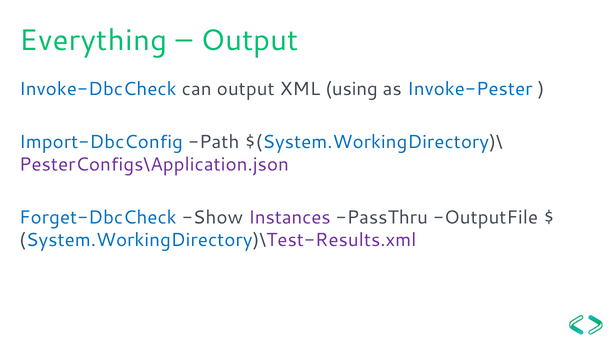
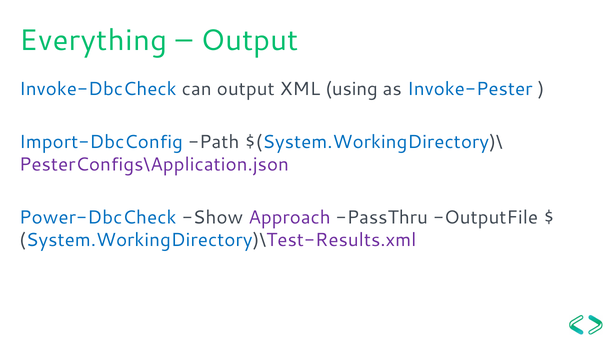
Forget-DbcCheck: Forget-DbcCheck -> Power-DbcCheck (98, 218)
Instances: Instances -> Approach (289, 218)
